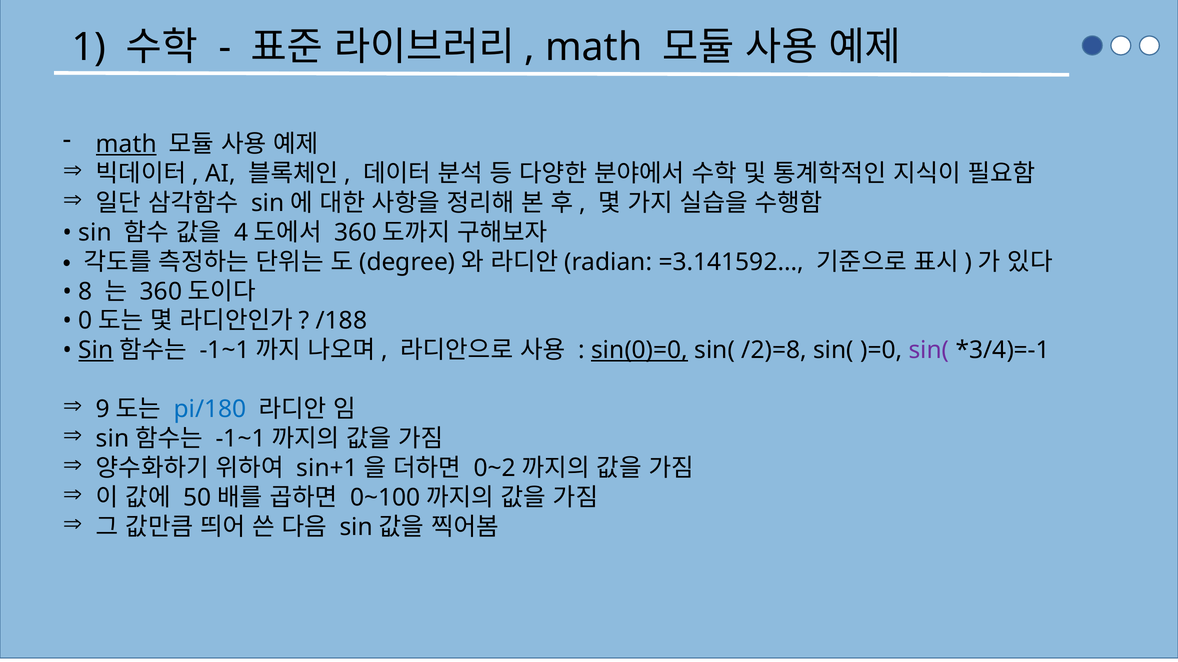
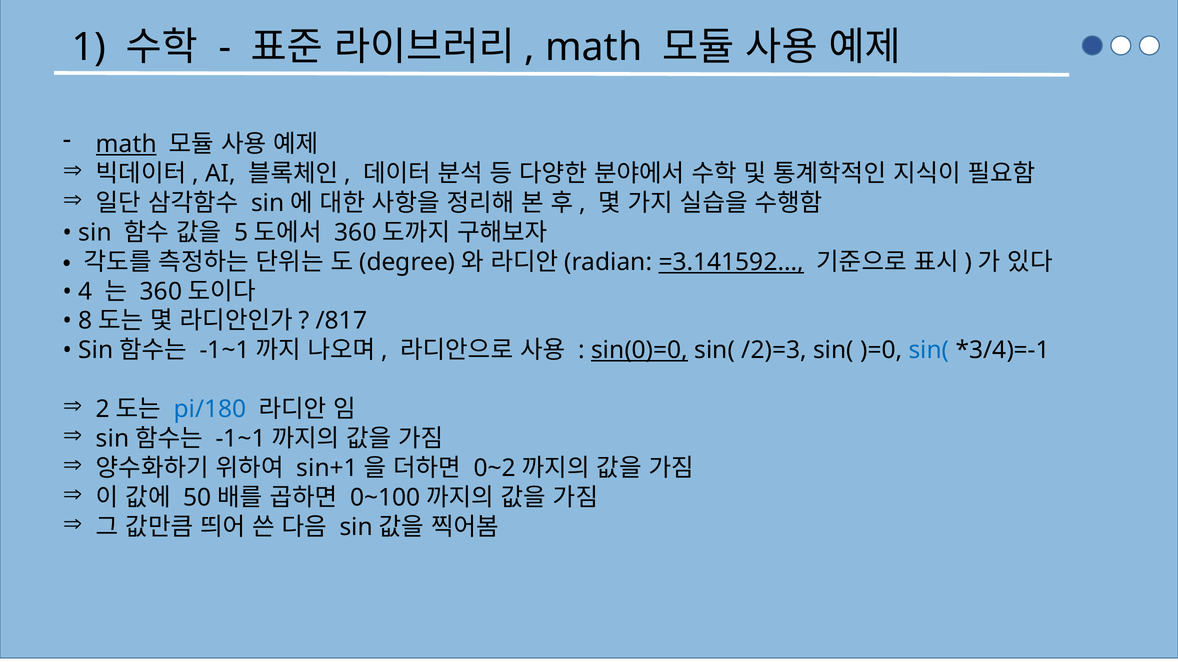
4: 4 -> 5 (241, 233)
=3.141592 underline: none -> present (731, 262)
8: 8 -> 4 (85, 292)
0: 0 -> 8 (85, 321)
/188: /188 -> /817 (341, 321)
Sin underline: present -> none (96, 351)
/2)=8: /2)=8 -> /2)=3 (774, 351)
sin( colour: purple -> blue (929, 351)
9: 9 -> 2 (103, 410)
